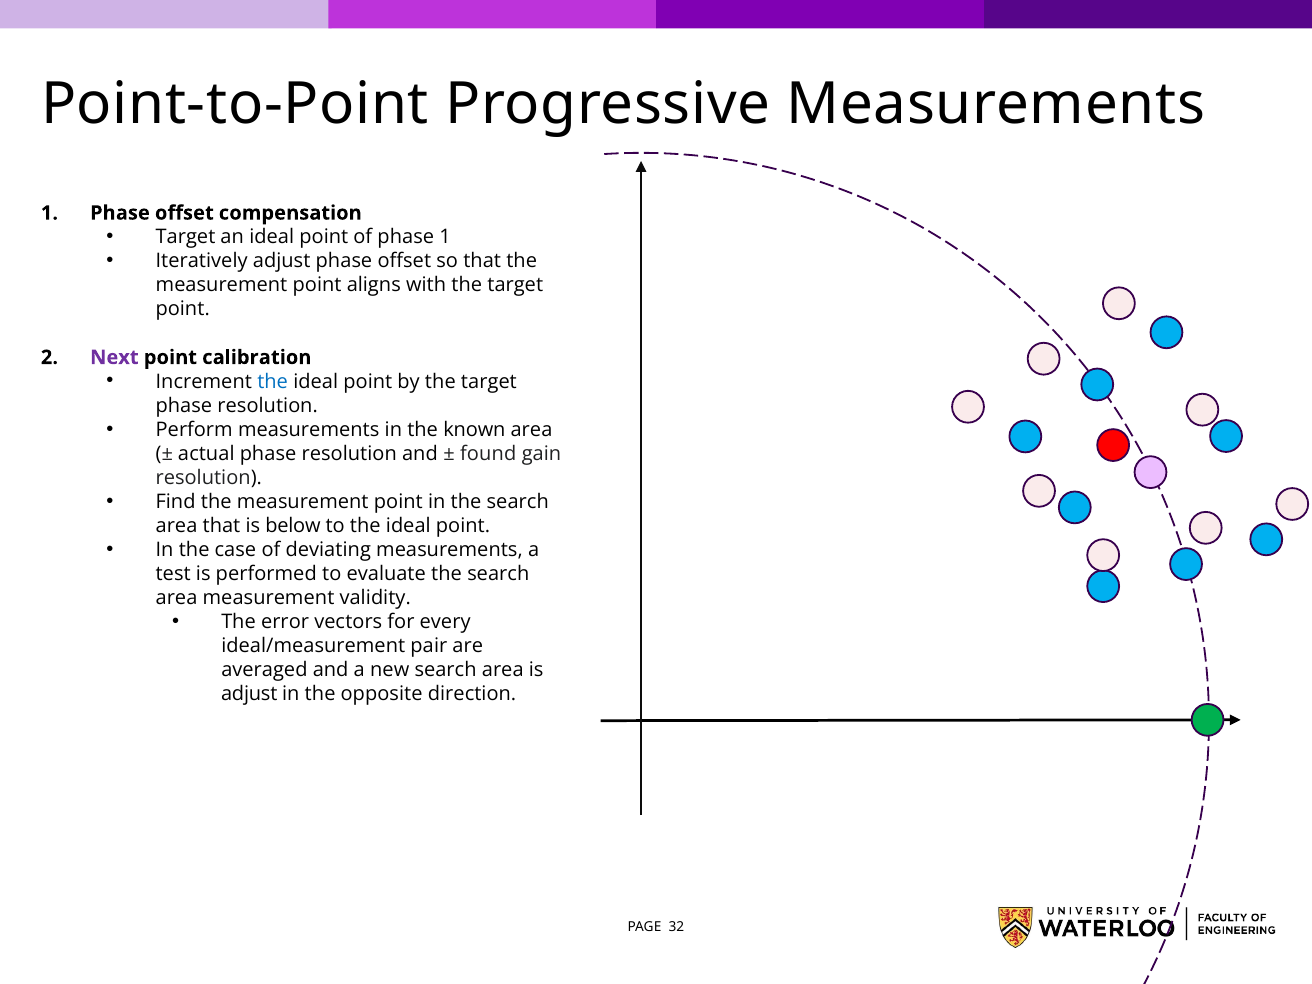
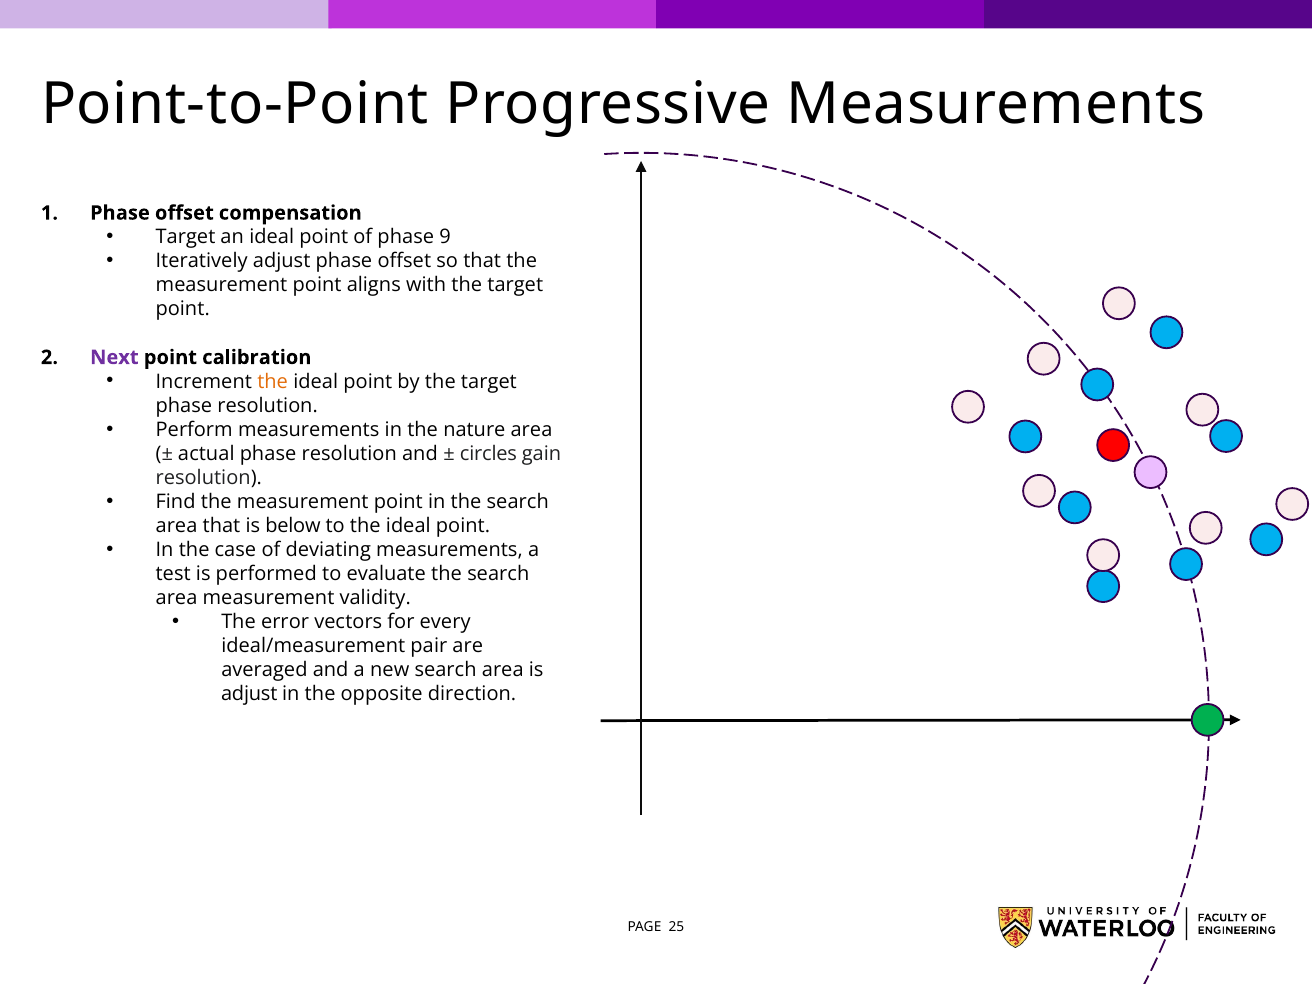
phase 1: 1 -> 9 (445, 237)
the colour: blue -> orange (273, 381)
known: known -> nature (474, 430)
found: found -> circles (488, 454)
32: 32 -> 25 (676, 927)
